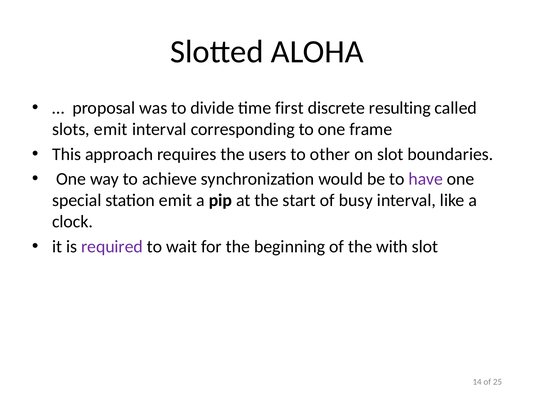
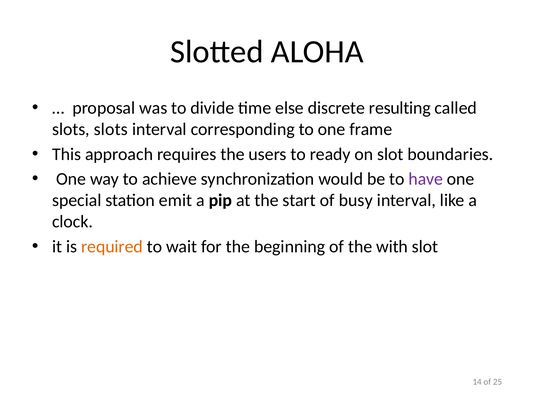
first: first -> else (289, 108)
slots emit: emit -> slots (111, 129)
other: other -> ready (330, 154)
required colour: purple -> orange (112, 247)
